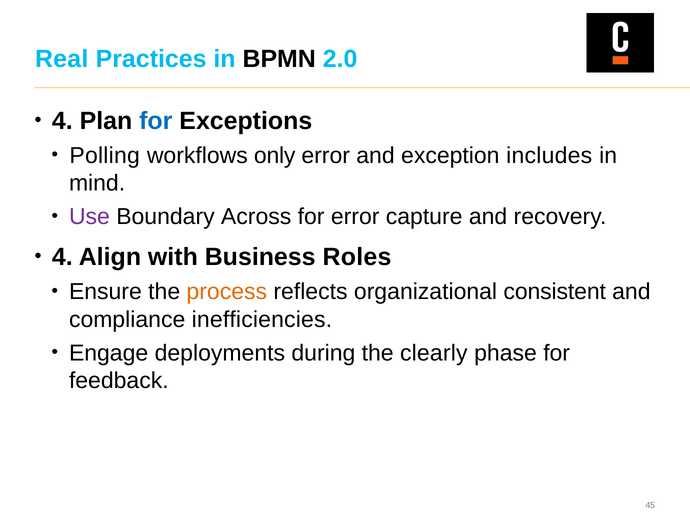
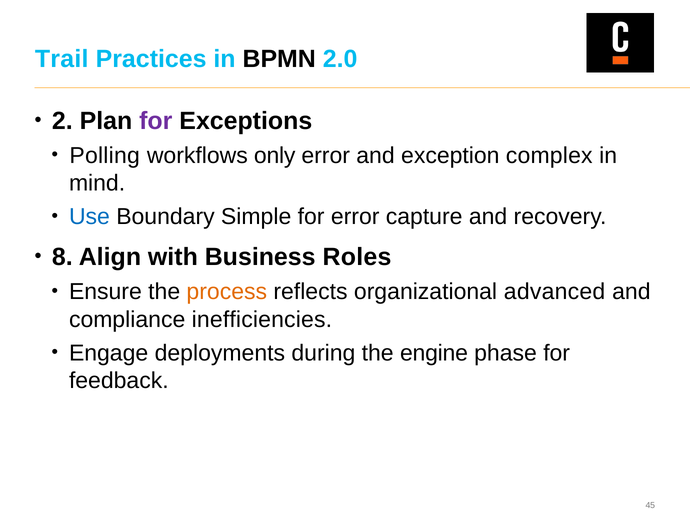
Real: Real -> Trail (62, 59)
4: 4 -> 2 (62, 121)
for colour: blue -> purple (156, 121)
includes: includes -> complex (549, 155)
Use colour: purple -> blue (89, 217)
Across: Across -> Simple (256, 217)
4: 4 -> 8 (62, 257)
consistent: consistent -> advanced (555, 292)
clearly: clearly -> engine (434, 353)
